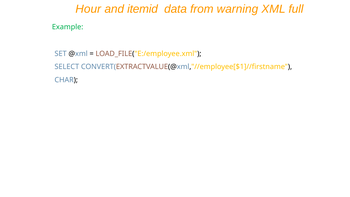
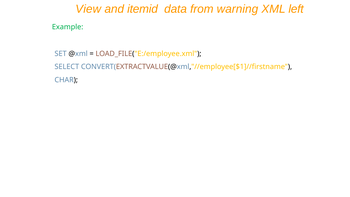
Hour: Hour -> View (88, 9)
full: full -> left (296, 9)
